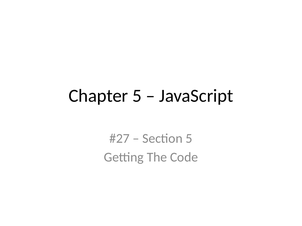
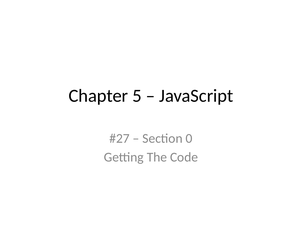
Section 5: 5 -> 0 (189, 139)
